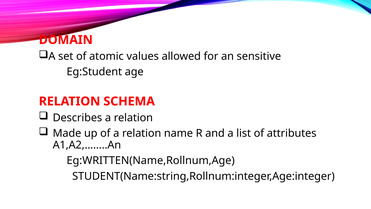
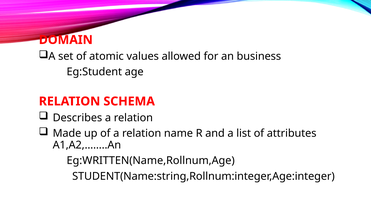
sensitive: sensitive -> business (259, 56)
